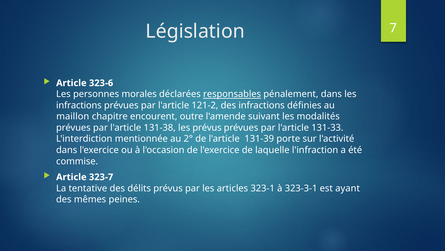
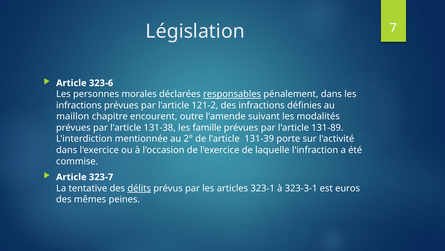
les prévus: prévus -> famille (207, 127)
131-33: 131-33 -> 131-89 (327, 127)
délits underline: none -> present (139, 188)
ayant: ayant -> euros (348, 188)
